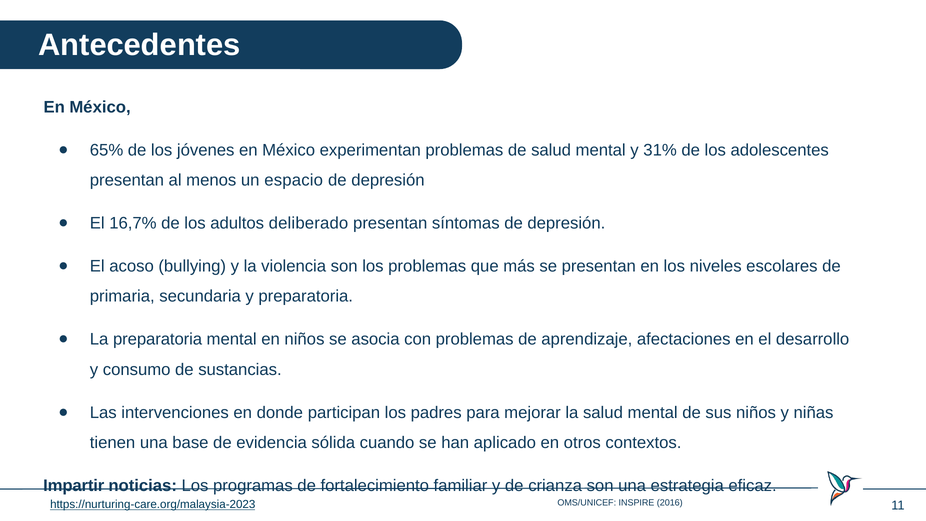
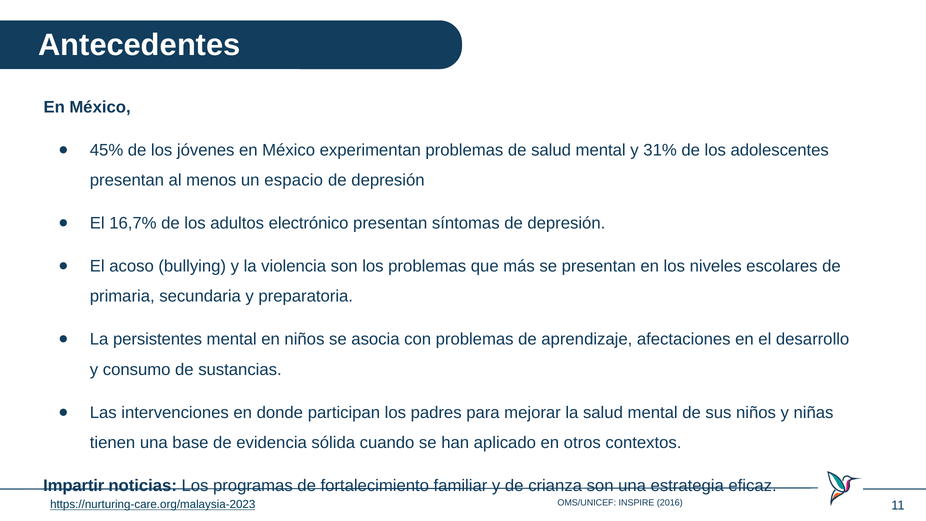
65%: 65% -> 45% (107, 150)
deliberado: deliberado -> electrónico (309, 223)
La preparatoria: preparatoria -> persistentes (158, 339)
